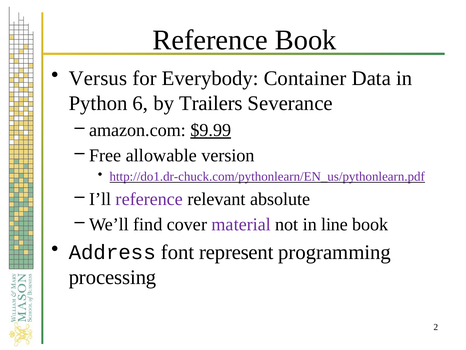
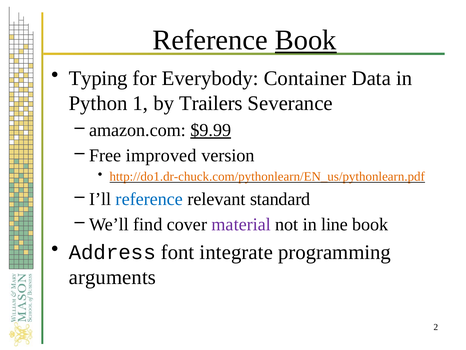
Book underline: none -> present (306, 40)
Versus: Versus -> Typing (98, 78)
6: 6 -> 1 (140, 103)
allowable: allowable -> improved (161, 155)
http://do1.dr-chuck.com/pythonlearn/EN_us/pythonlearn.pdf colour: purple -> orange (267, 176)
reference colour: purple -> blue (149, 199)
absolute: absolute -> standard (280, 199)
represent: represent -> integrate (236, 252)
processing: processing -> arguments (112, 277)
